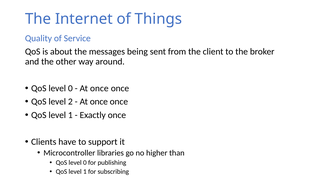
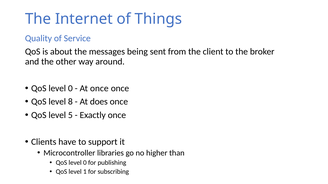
2: 2 -> 8 (70, 102)
once: once -> does (99, 102)
1: 1 -> 5 (70, 115)
